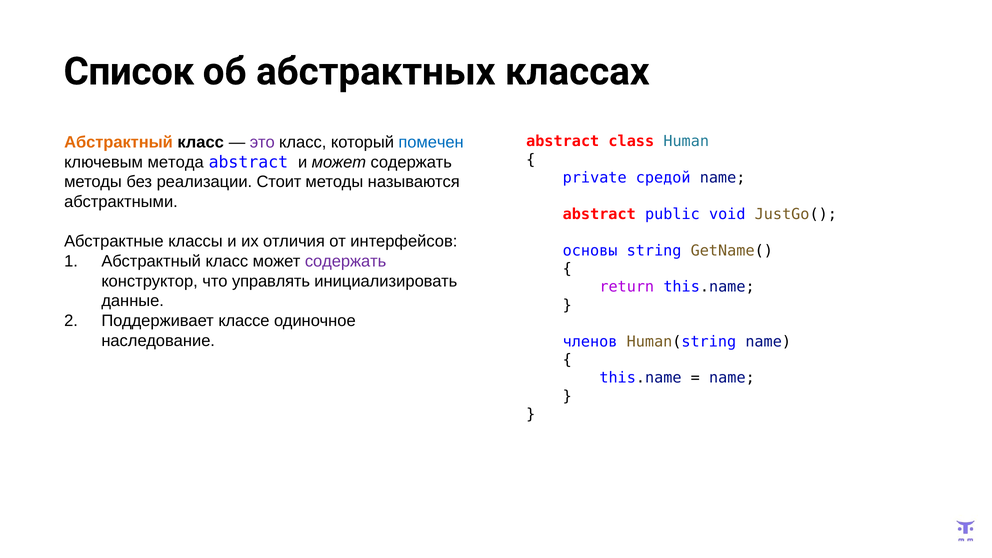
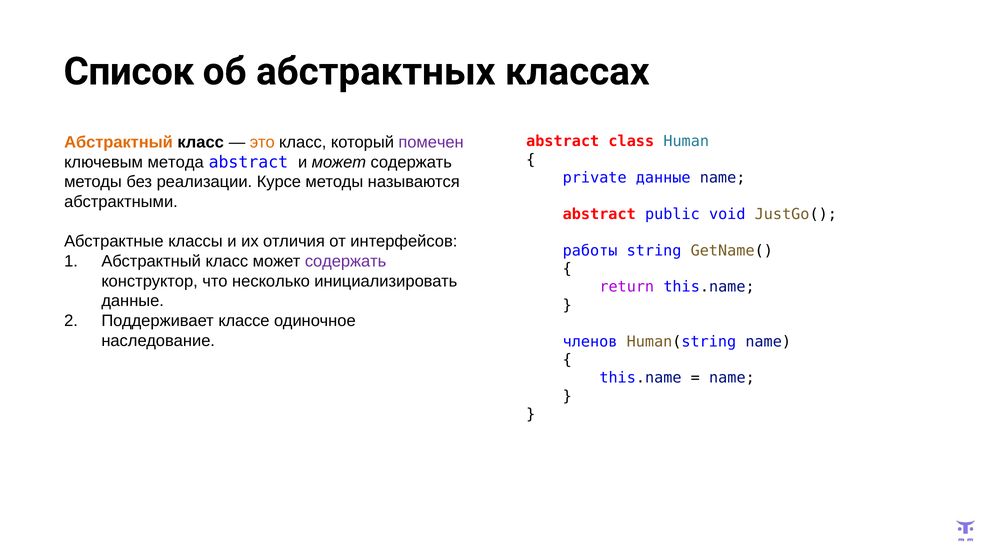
это colour: purple -> orange (262, 142)
помечен colour: blue -> purple (431, 142)
private средой: средой -> данные (663, 178)
Стоит: Стоит -> Курсе (279, 182)
основы: основы -> работы (590, 251)
управлять: управлять -> несколько (271, 281)
